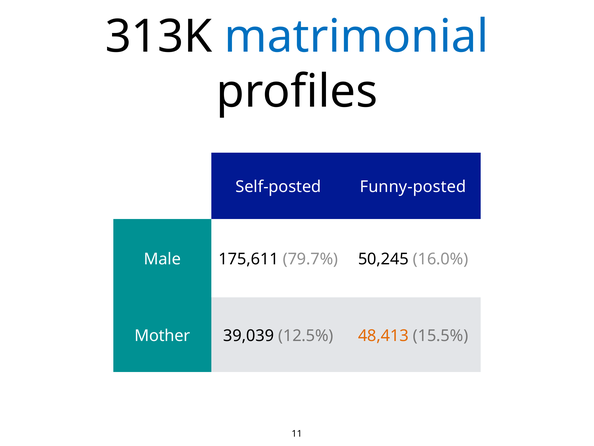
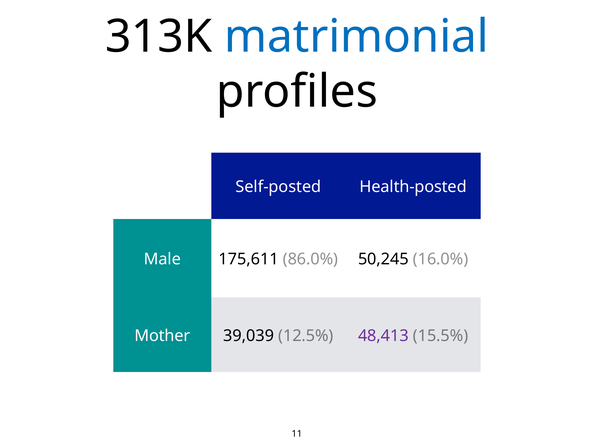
Funny-posted: Funny-posted -> Health-posted (413, 187)
79.7%: 79.7% -> 86.0% (311, 259)
48,413 colour: orange -> purple (383, 335)
